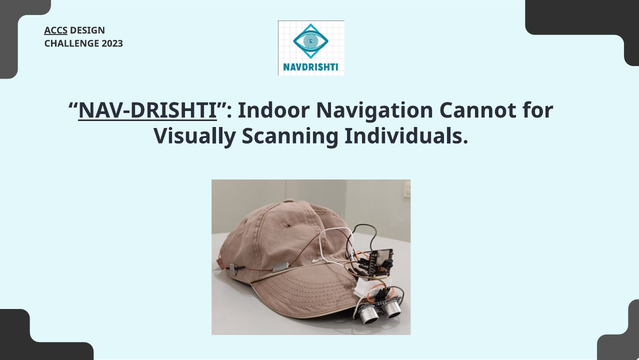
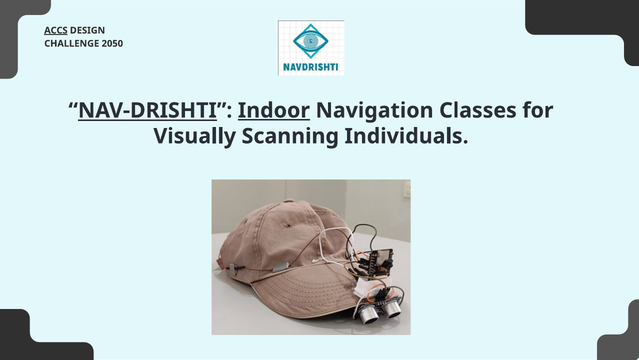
2023: 2023 -> 2050 (112, 44)
Indoor underline: none -> present (274, 110)
Cannot: Cannot -> Classes (478, 110)
